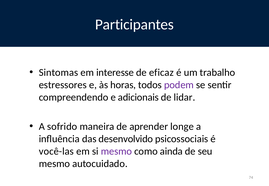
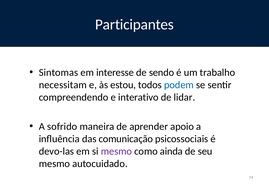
eficaz: eficaz -> sendo (162, 72)
estressores: estressores -> necessitam (63, 85)
horas: horas -> estou (123, 85)
podem colour: purple -> blue (179, 85)
adicionais: adicionais -> interativo (138, 97)
longe: longe -> apoio (182, 127)
desenvolvido: desenvolvido -> comunicação (126, 139)
você-las: você-las -> devo-las (56, 151)
